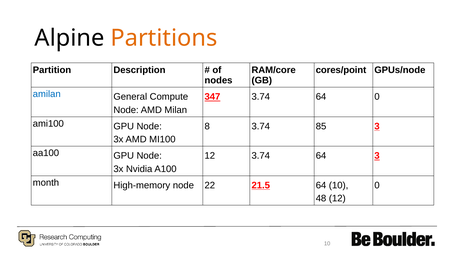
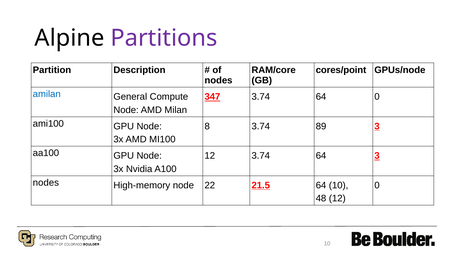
Partitions colour: orange -> purple (164, 38)
85: 85 -> 89 (321, 126)
month: month -> nodes (46, 183)
